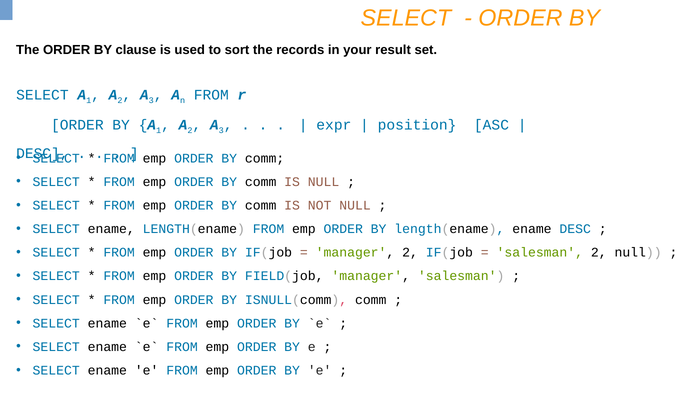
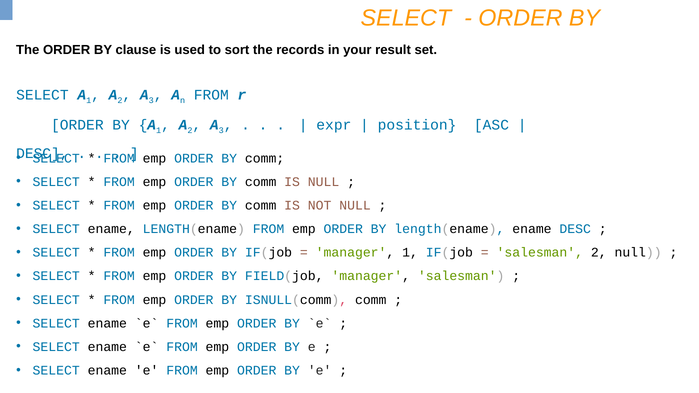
manager 2: 2 -> 1 (410, 253)
